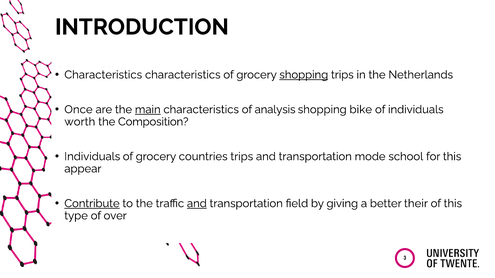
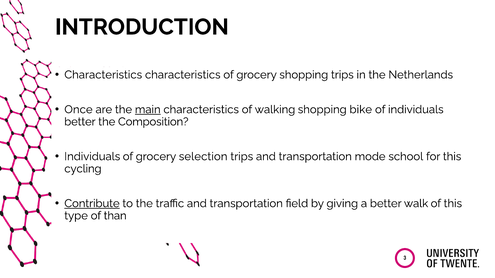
shopping underline: present -> none (304, 75)
analysis: analysis -> walking (275, 110)
worth: worth -> better (80, 122)
countries: countries -> selection (203, 157)
appear: appear -> cycling (83, 169)
and underline: present -> none (197, 204)
their: their -> walk (416, 204)
over: over -> than (115, 216)
